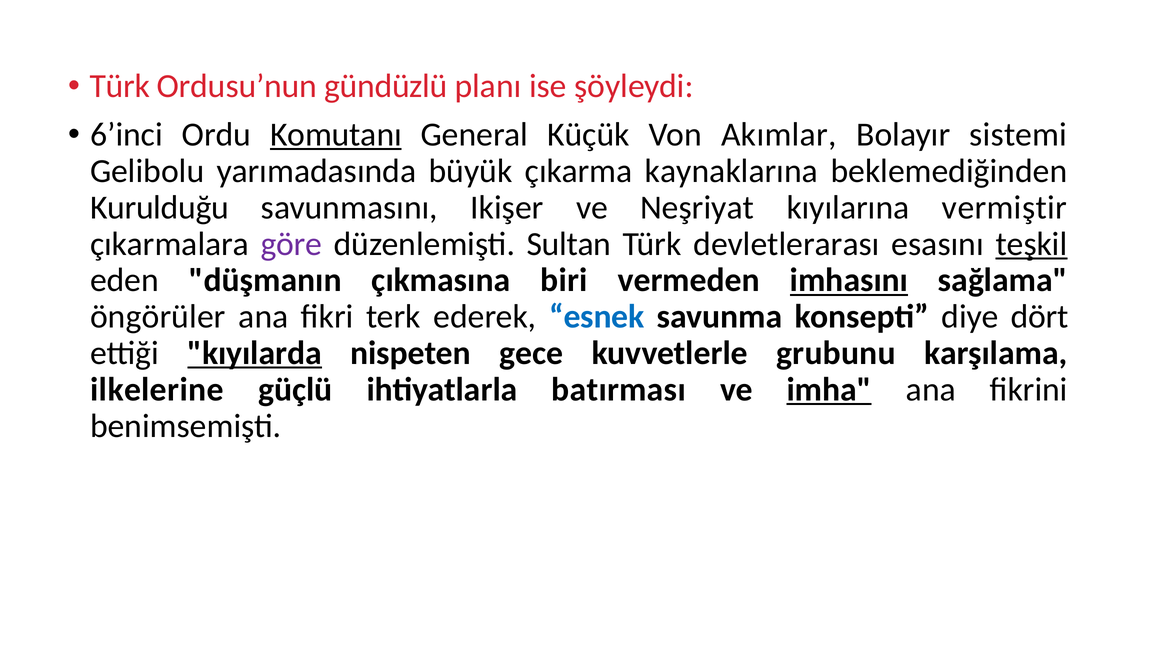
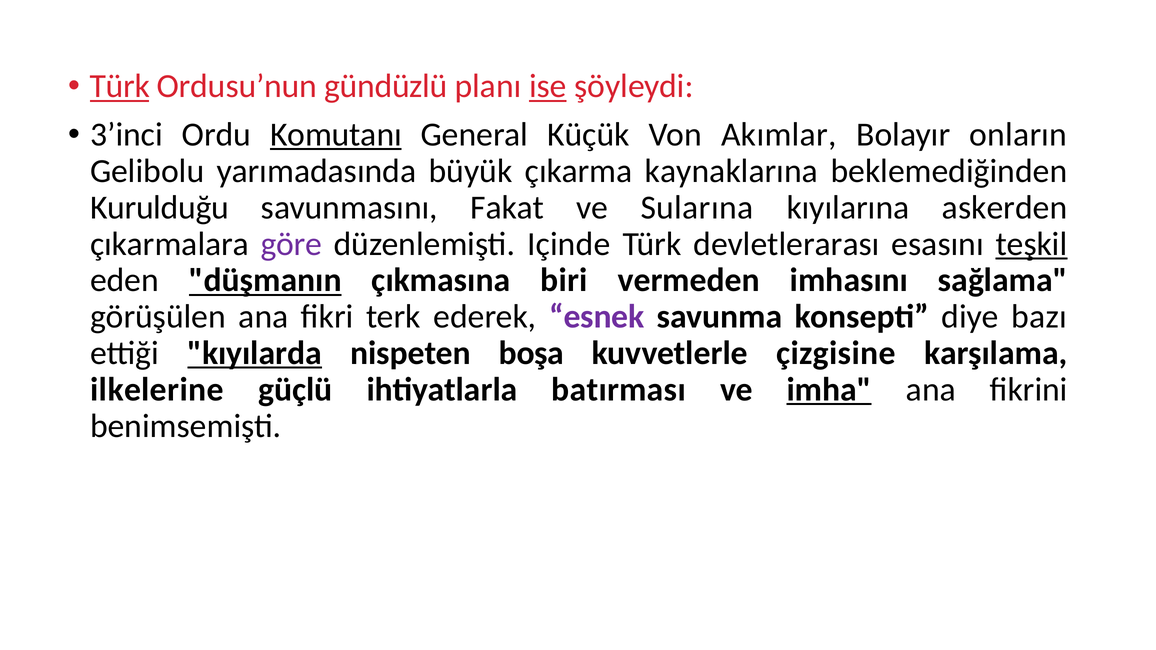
Türk underline: none -> present (120, 86)
ise underline: none -> present (548, 86)
6’inci: 6’inci -> 3’inci (127, 135)
sistemi: sistemi -> onların (1018, 135)
Ikişer: Ikişer -> Fakat (507, 208)
Neşriyat: Neşriyat -> Sularına (697, 208)
vermiştir: vermiştir -> askerden (1005, 208)
Sultan: Sultan -> Içinde (569, 244)
düşmanın underline: none -> present (265, 280)
imhasını underline: present -> none (849, 280)
öngörüler: öngörüler -> görüşülen (158, 317)
esnek colour: blue -> purple (597, 317)
dört: dört -> bazı (1039, 317)
gece: gece -> boşa (531, 353)
grubunu: grubunu -> çizgisine (836, 353)
